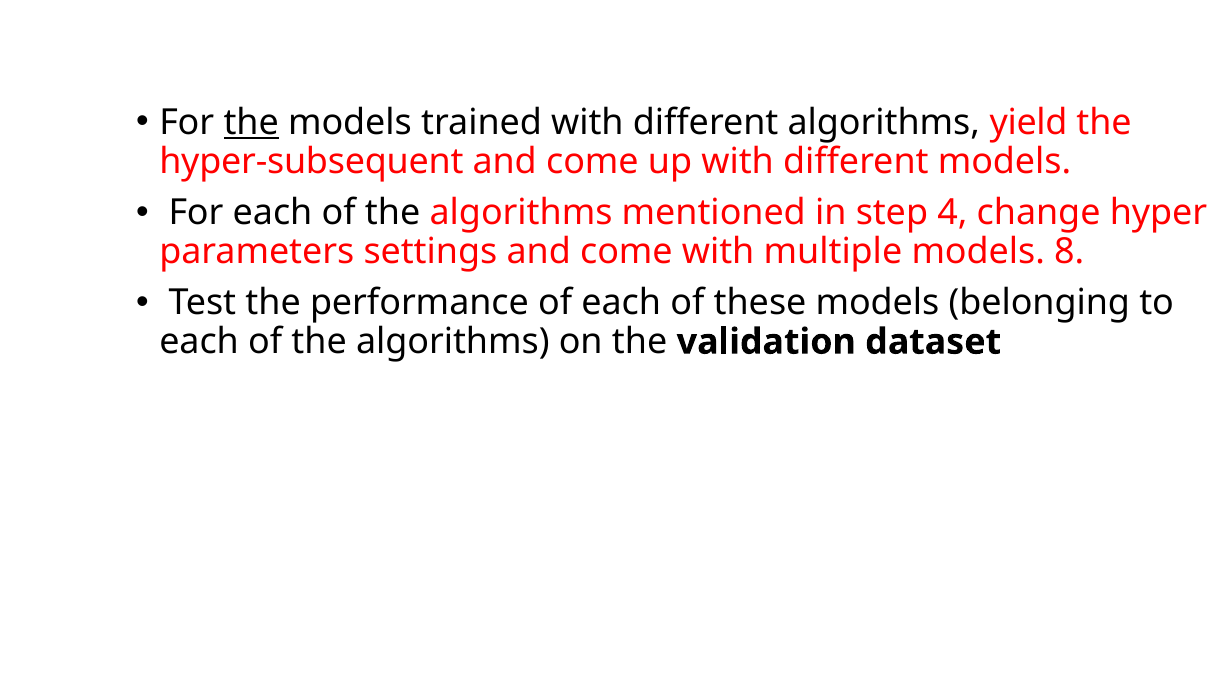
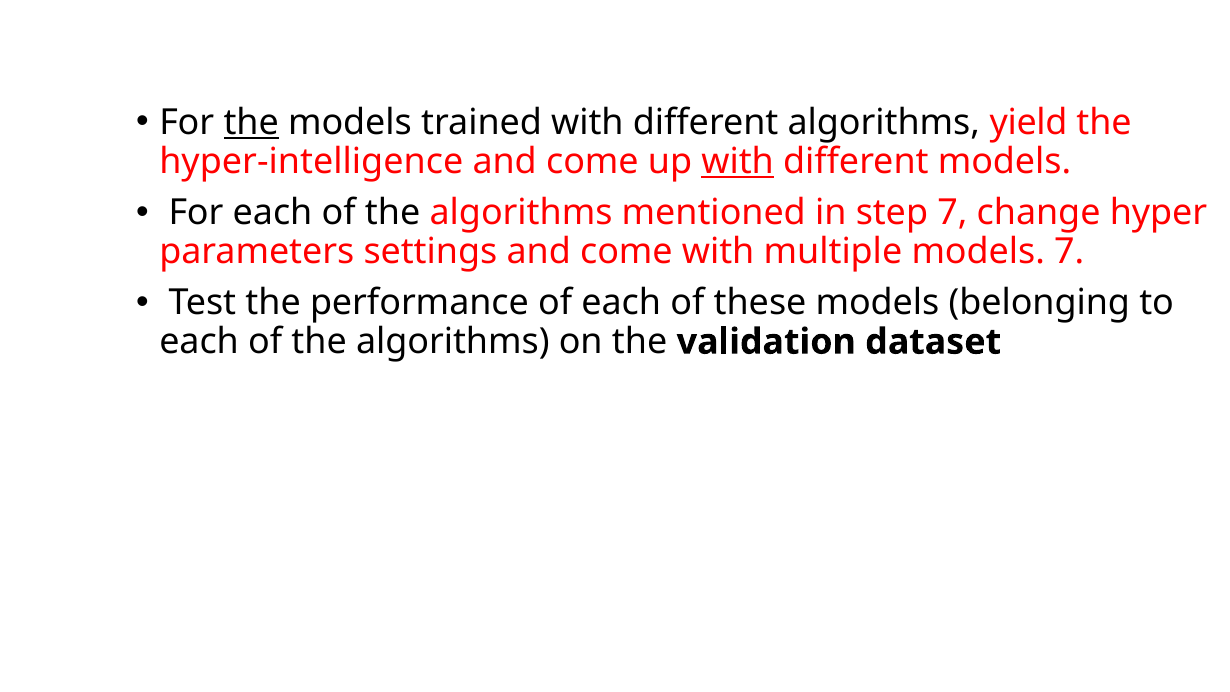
hyper-subsequent: hyper-subsequent -> hyper-intelligence (311, 161)
with underline: none -> present (738, 161)
step 4: 4 -> 7 (952, 213)
models 8: 8 -> 7 (1069, 252)
